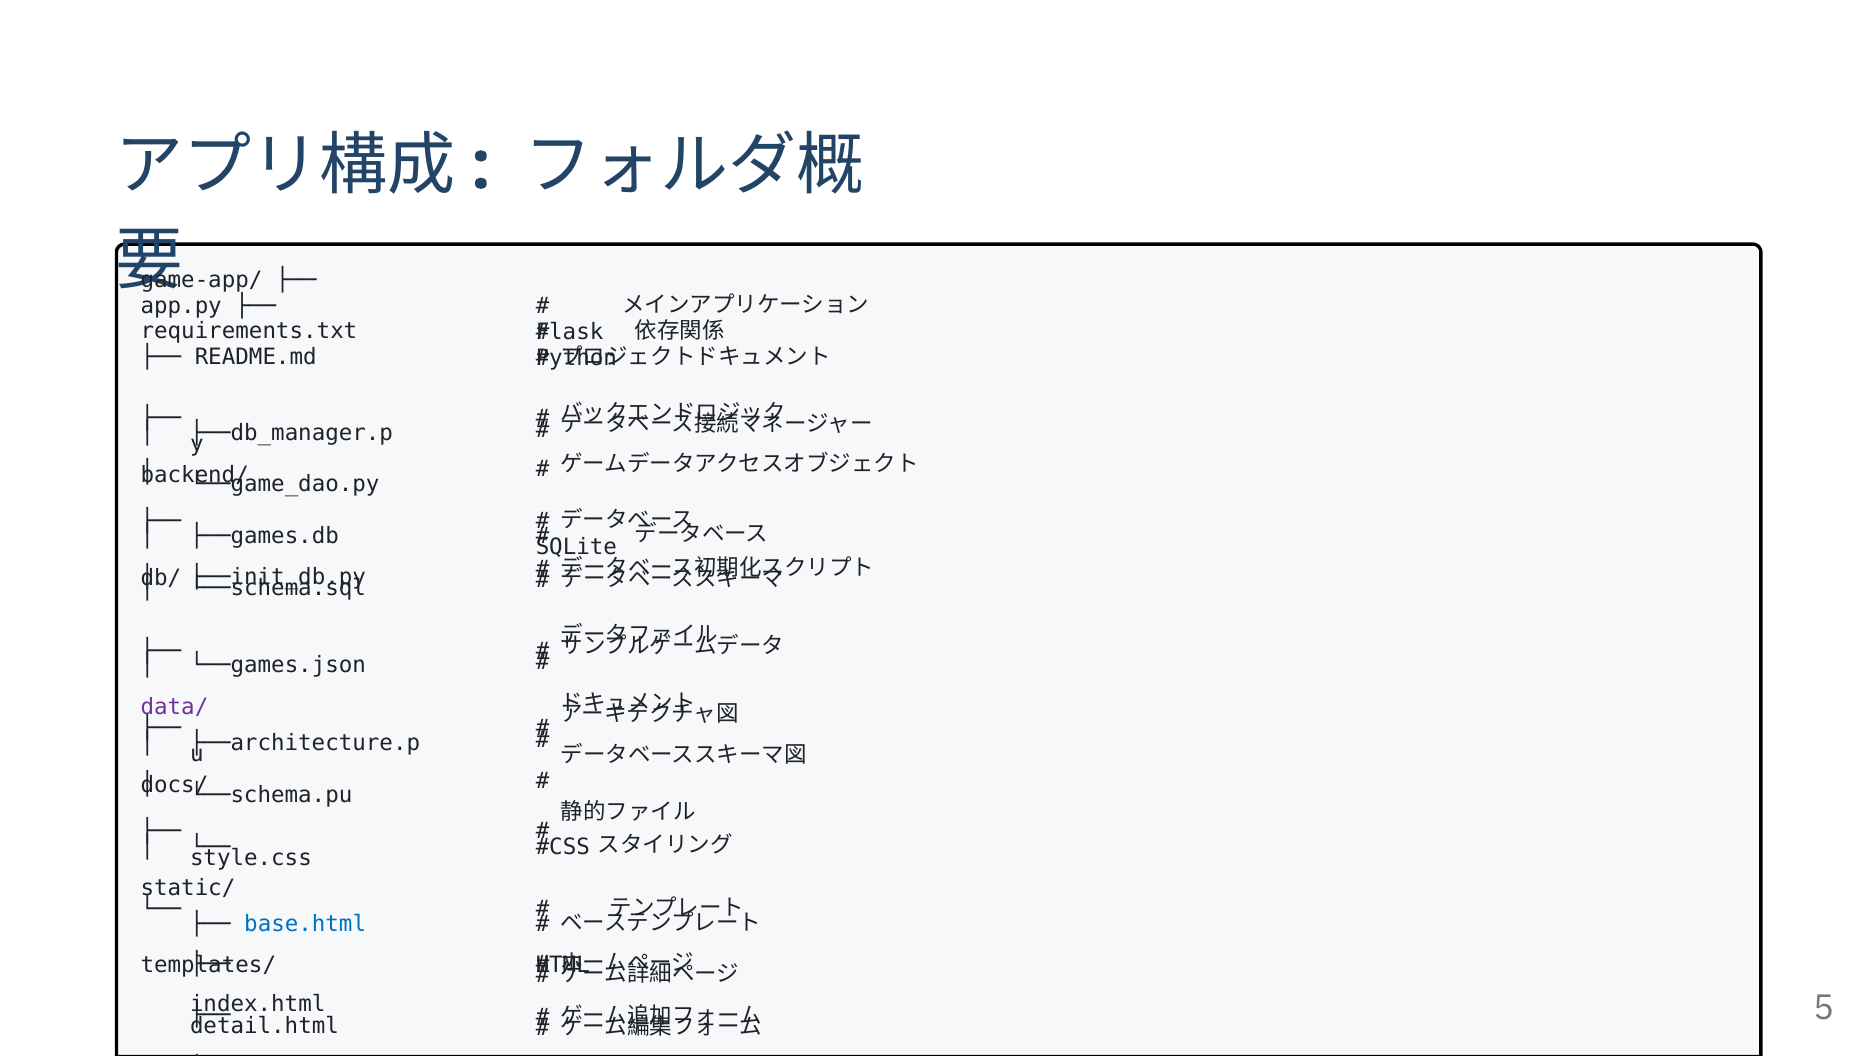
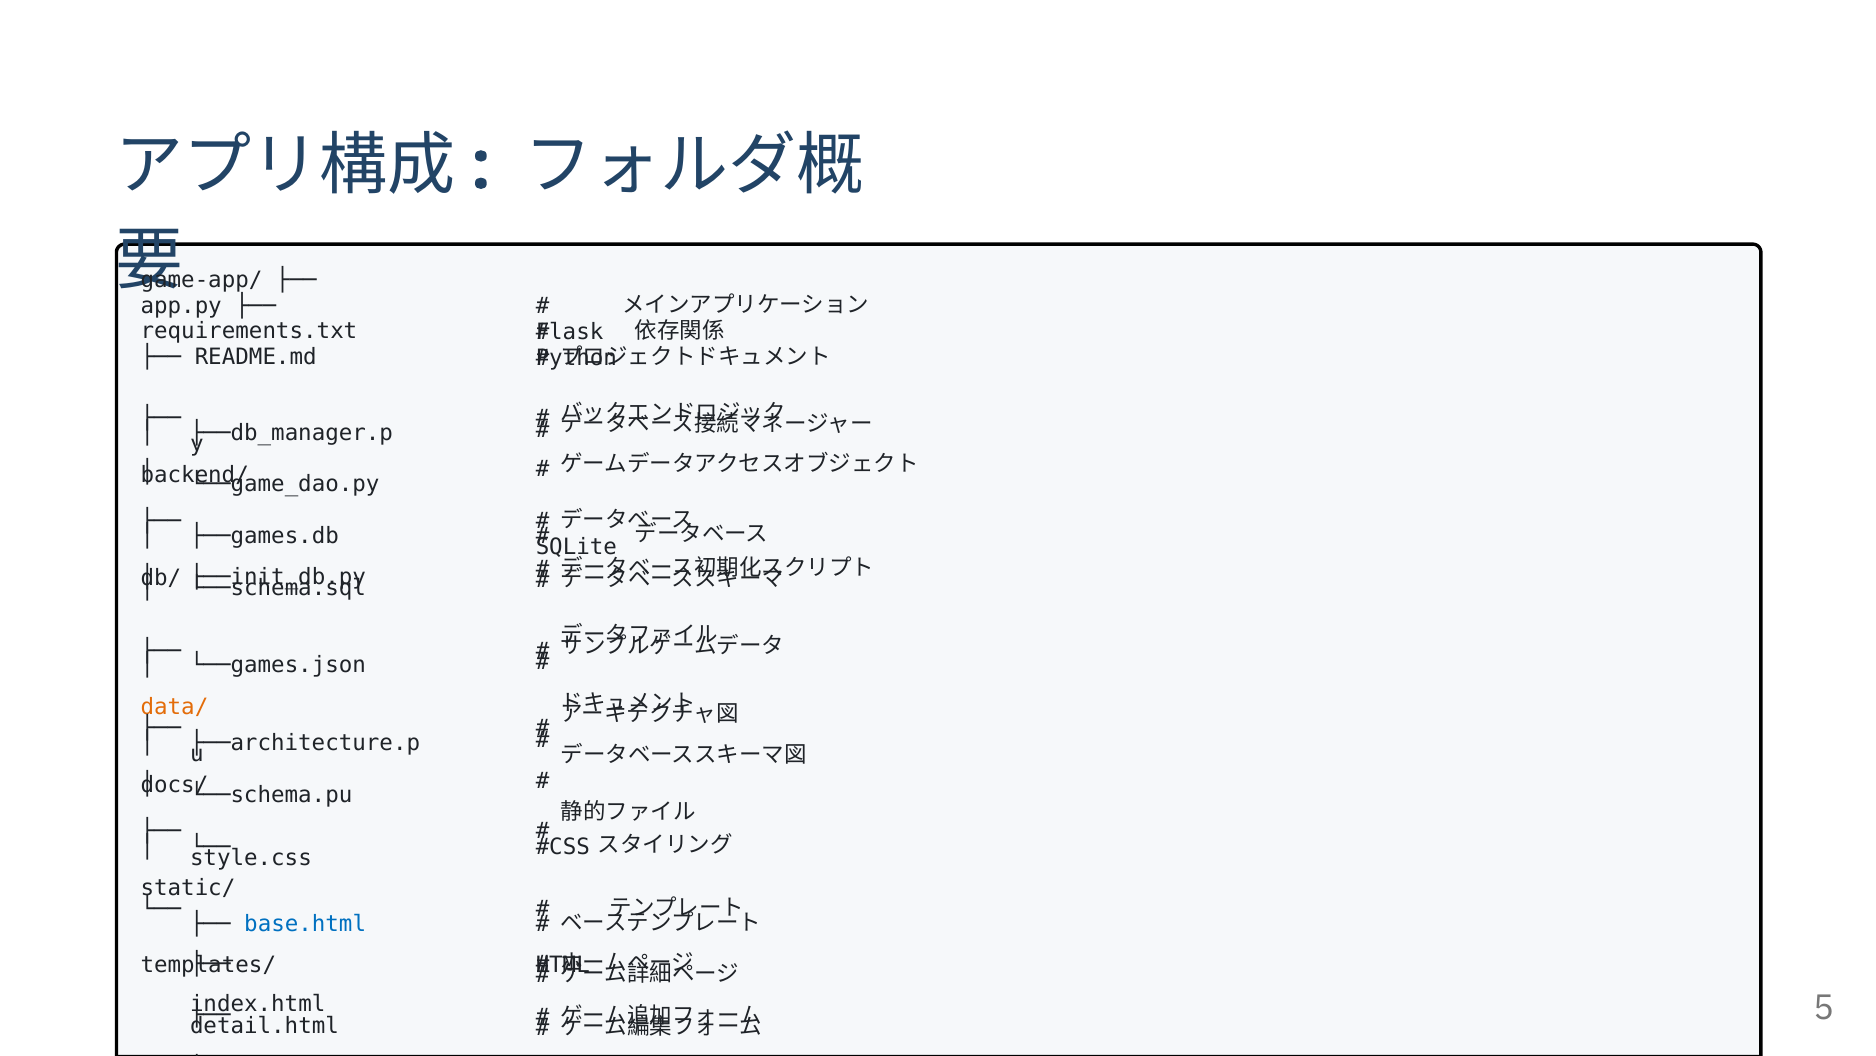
data/ colour: purple -> orange (174, 707)
